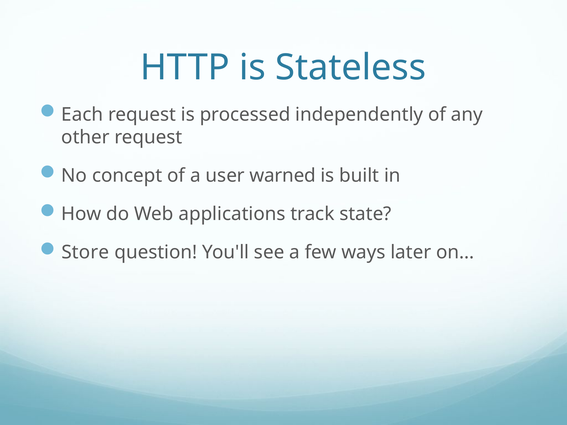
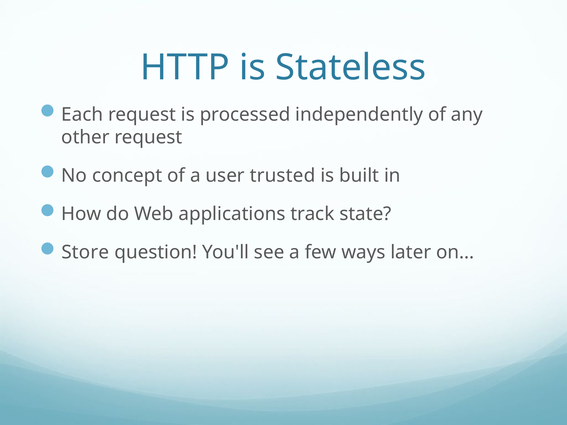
warned: warned -> trusted (283, 176)
